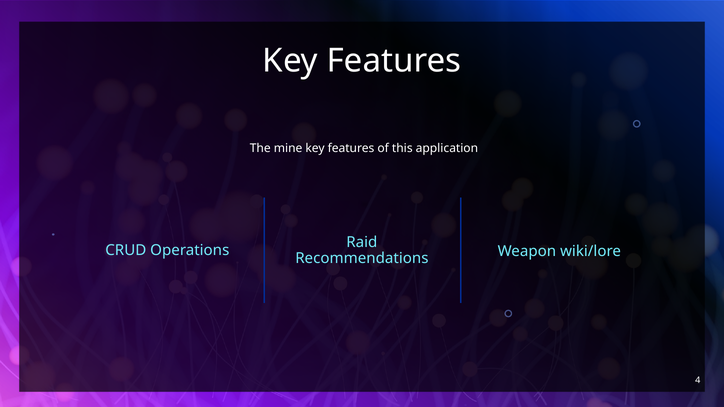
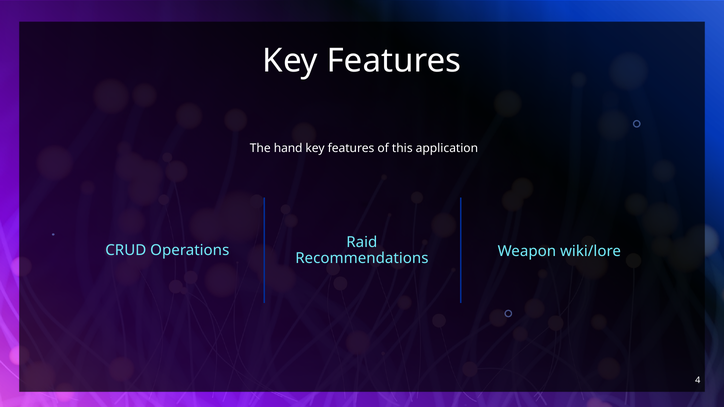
mine: mine -> hand (288, 148)
